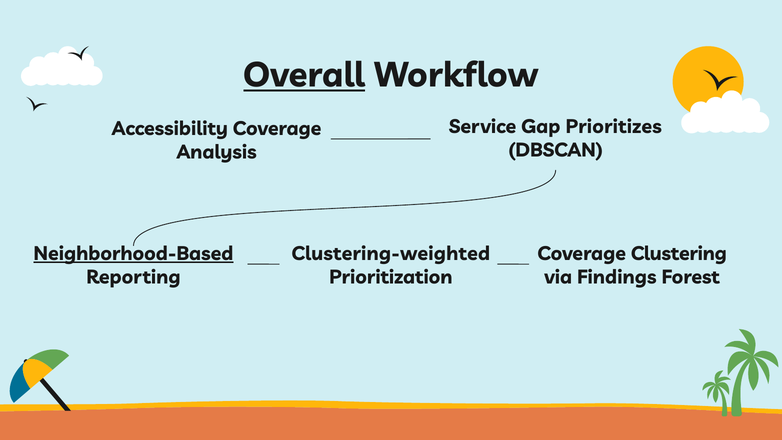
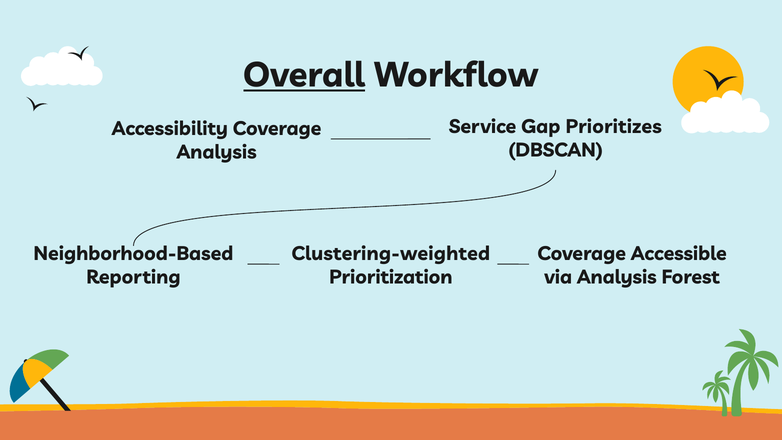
Neighborhood-Based underline: present -> none (133, 254)
Clustering: Clustering -> Accessible (679, 254)
via Findings: Findings -> Analysis (617, 277)
